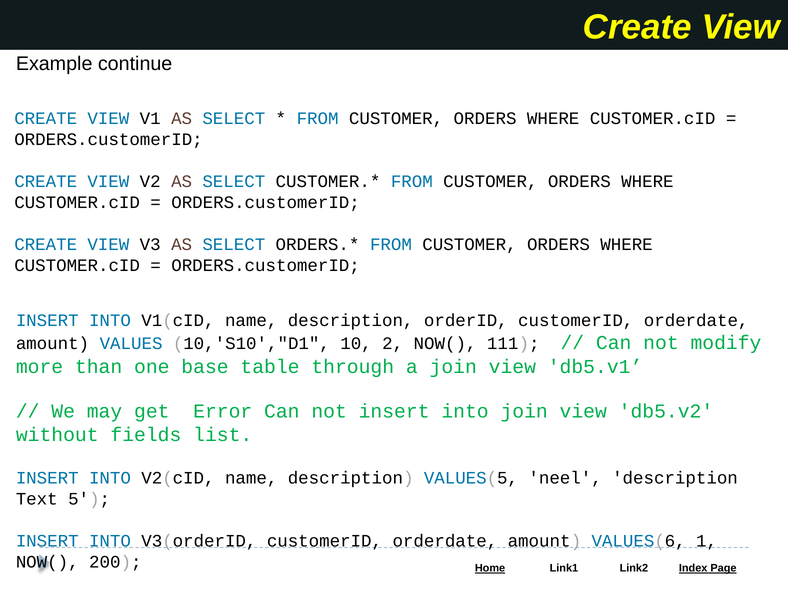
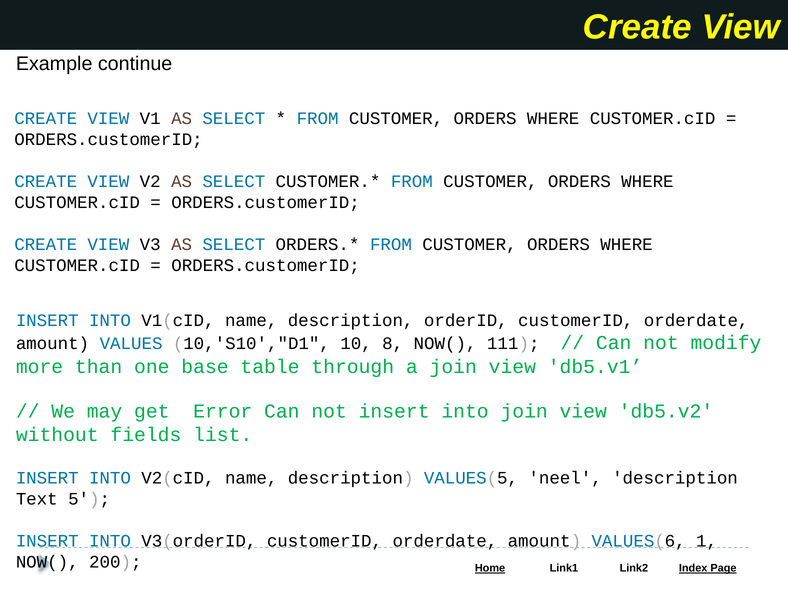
2: 2 -> 8 (393, 344)
